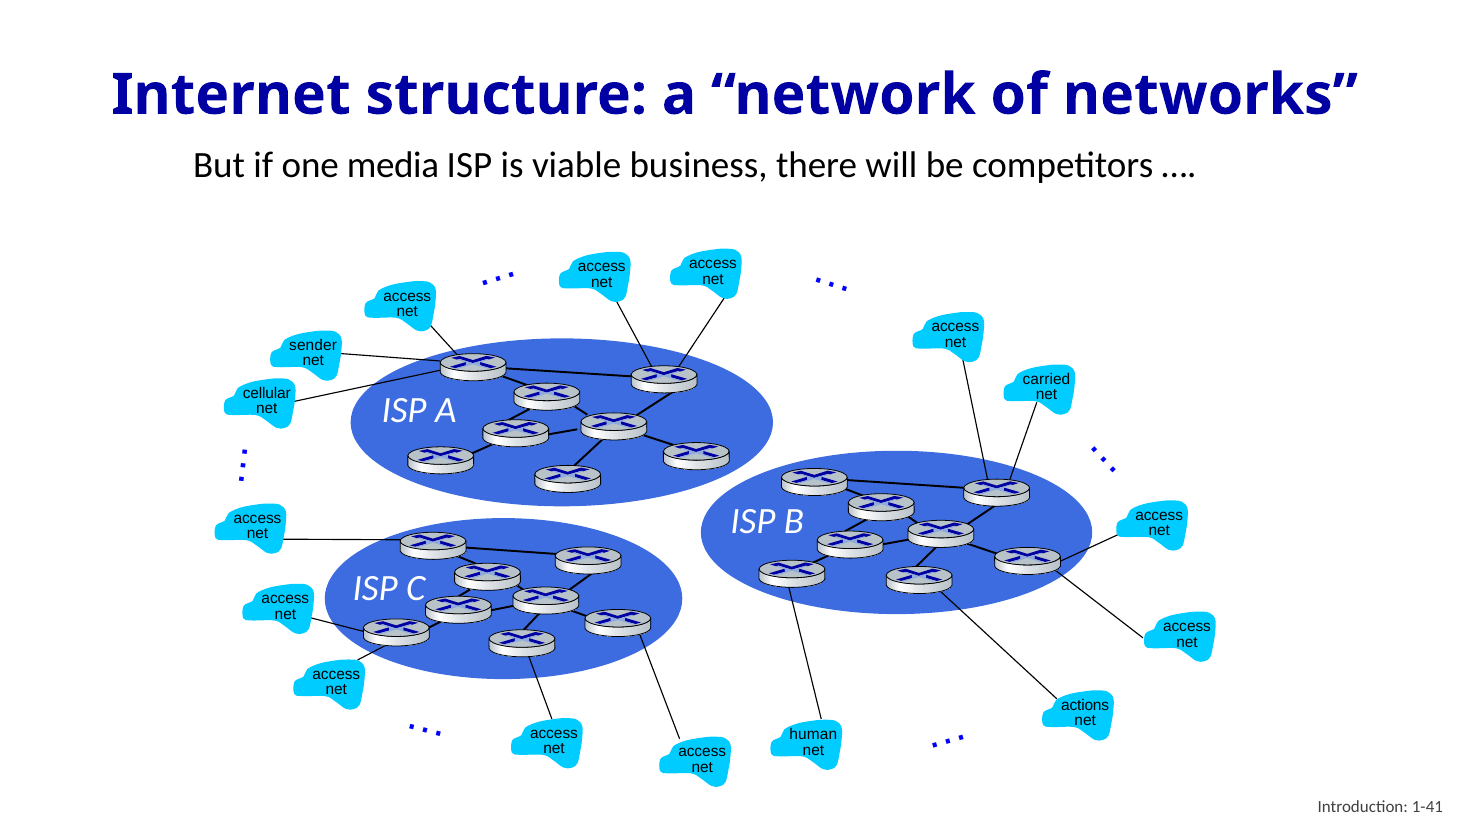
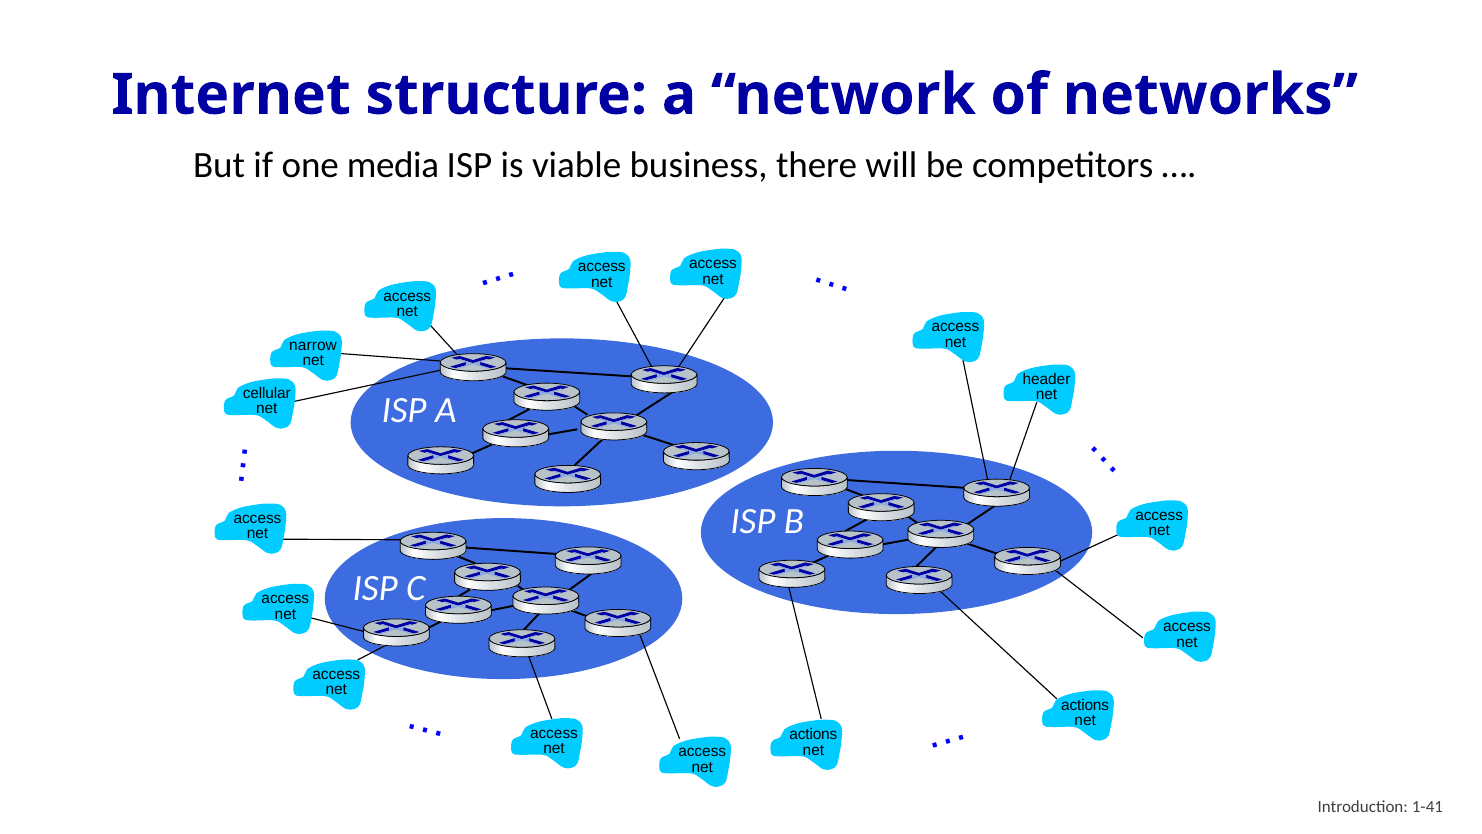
sender: sender -> narrow (313, 345)
carried: carried -> header (1047, 379)
human: human -> actions (813, 734)
